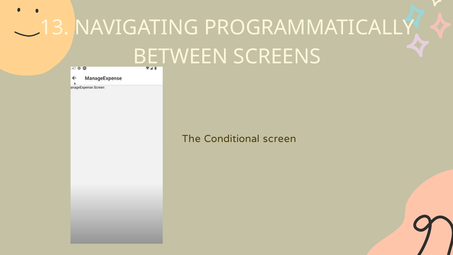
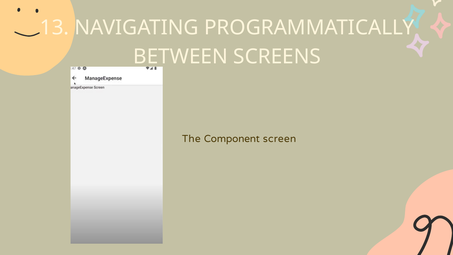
Conditional: Conditional -> Component (232, 139)
